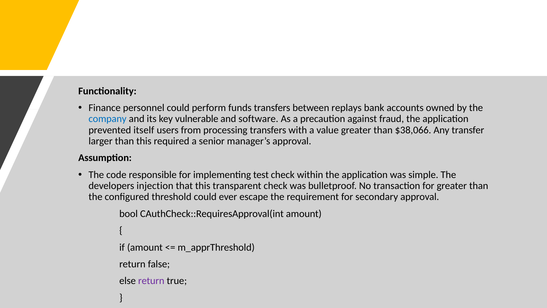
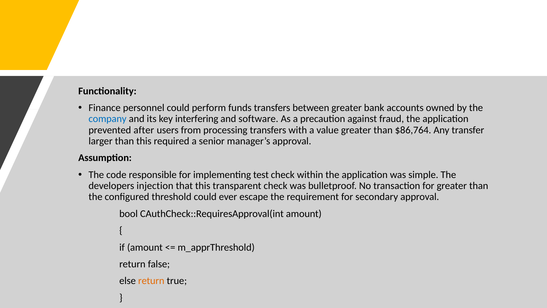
between replays: replays -> greater (347, 108)
vulnerable: vulnerable -> interfering (197, 119)
itself: itself -> after (144, 130)
$38,066: $38,066 -> $86,764 (413, 130)
return colour: purple -> orange (151, 281)
